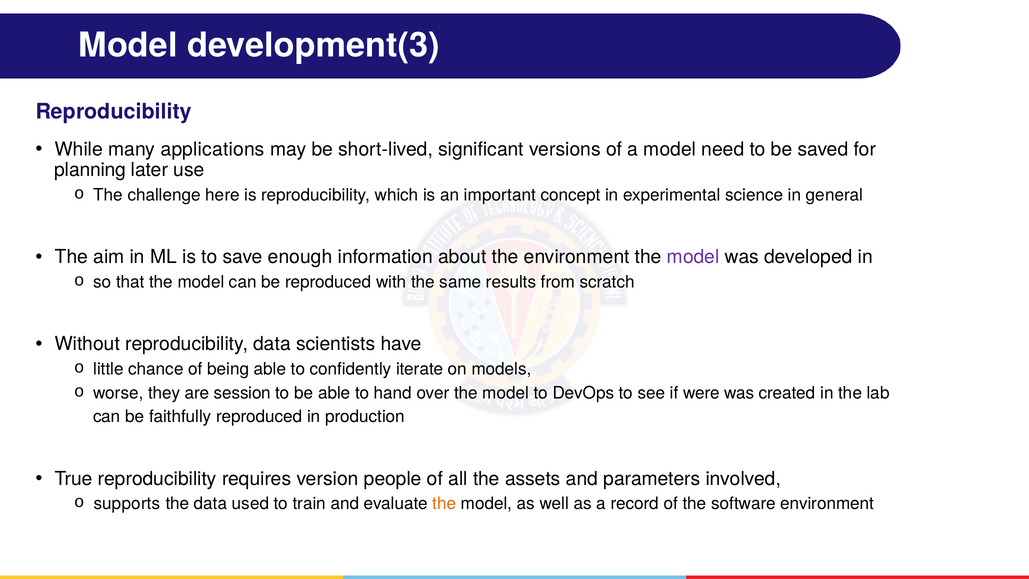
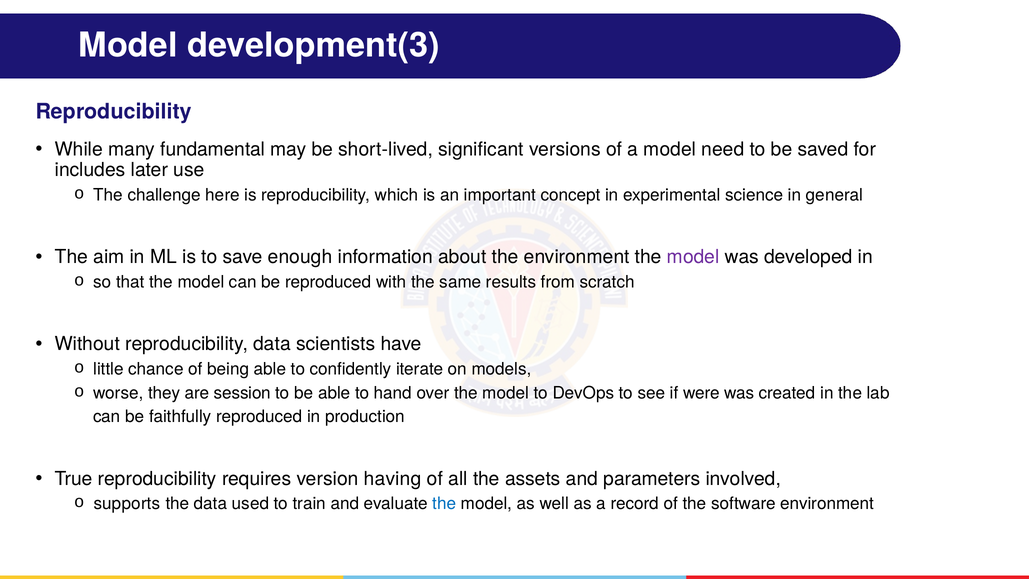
applications: applications -> fundamental (213, 149)
planning: planning -> includes (90, 170)
people: people -> having (393, 478)
the colour: orange -> blue (444, 504)
